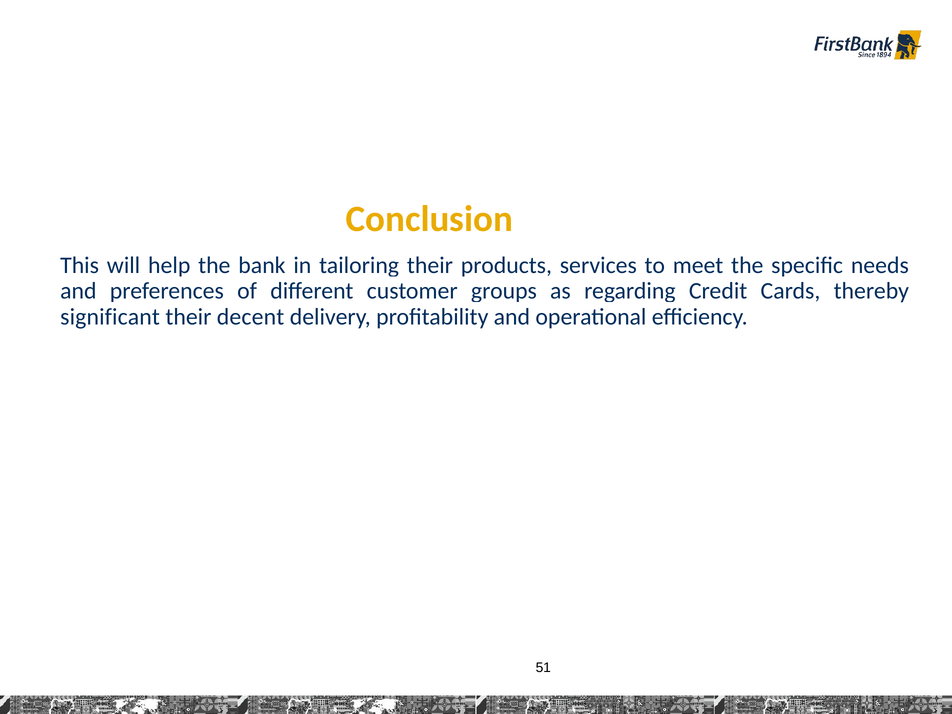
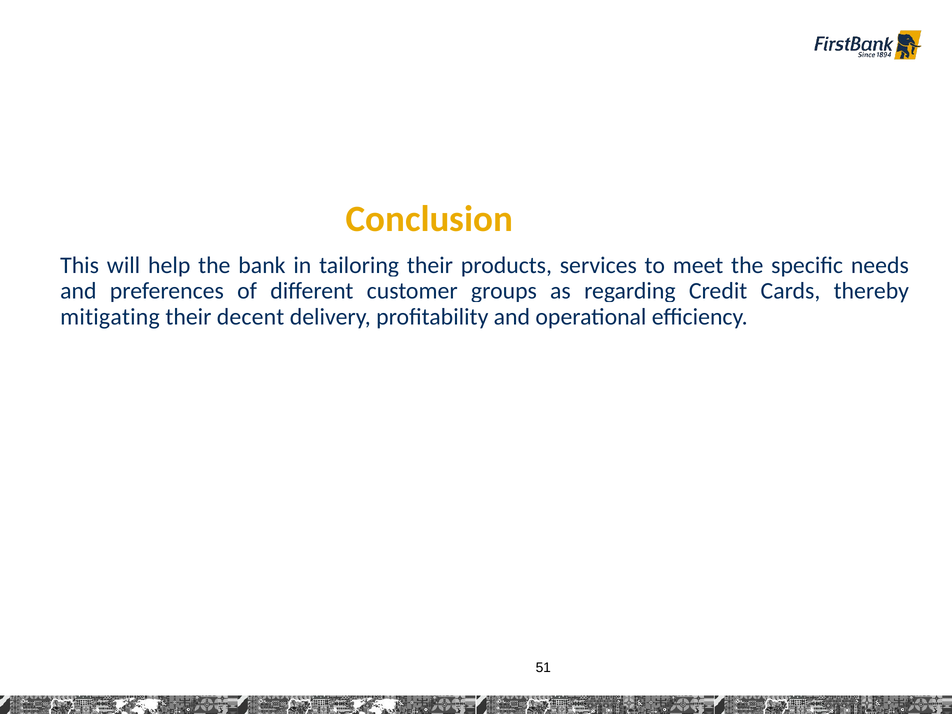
significant: significant -> mitigating (110, 317)
